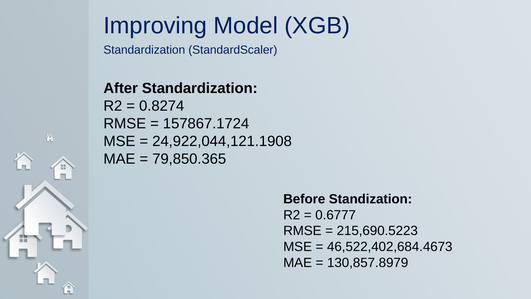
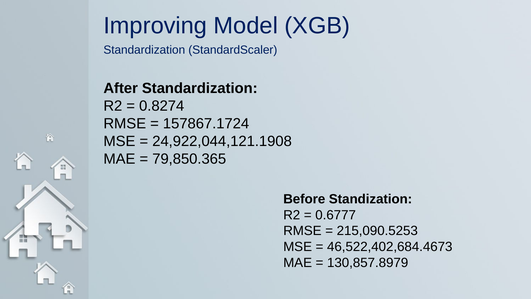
215,690.5223: 215,690.5223 -> 215,090.5253 (377, 231)
